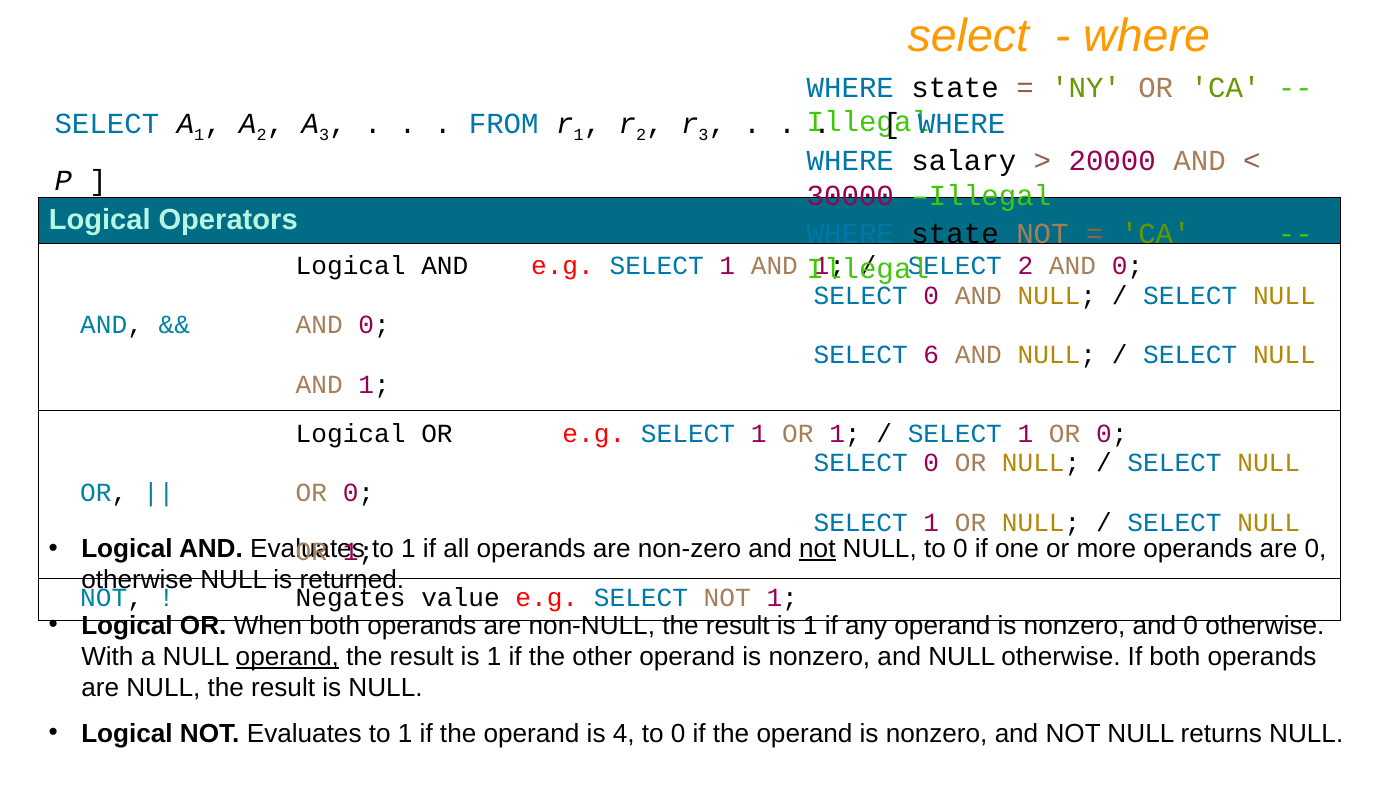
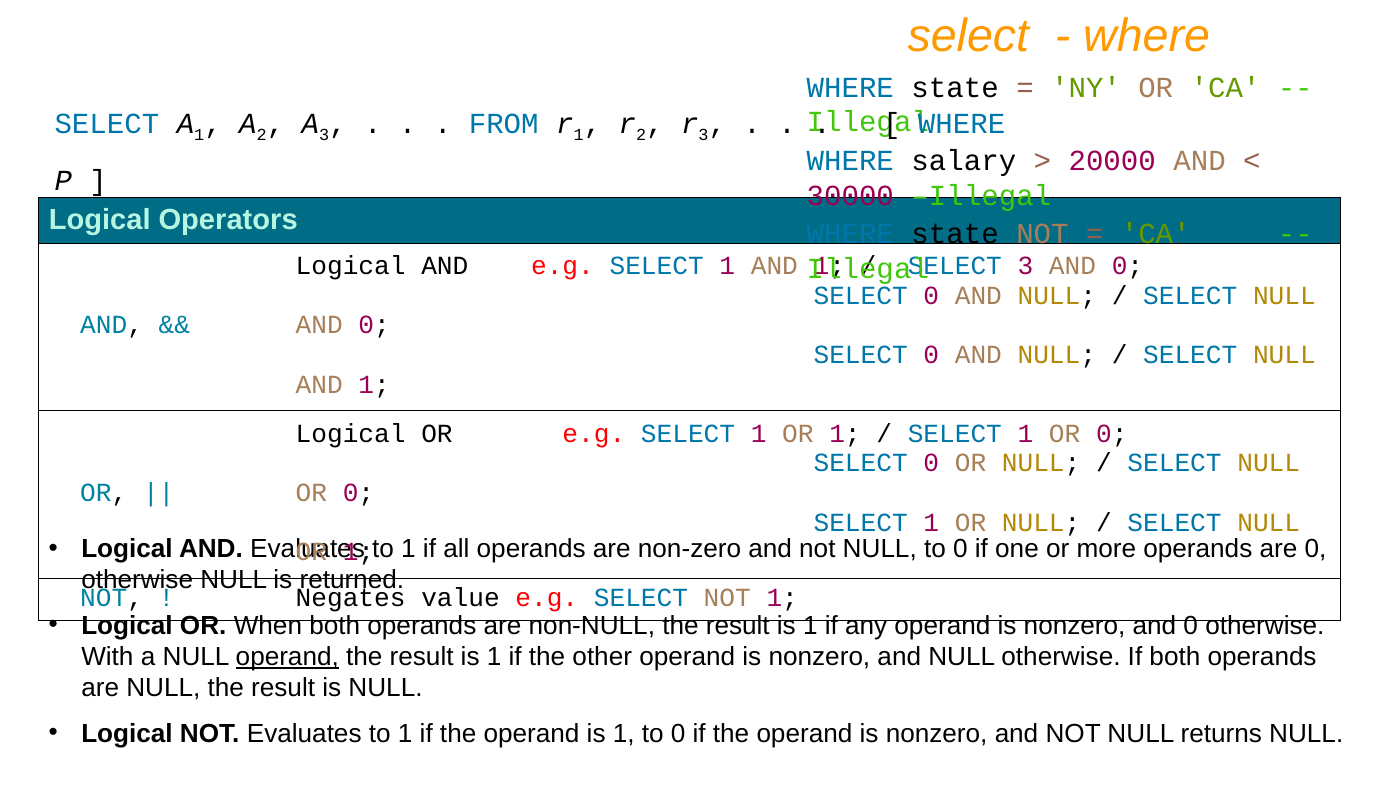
SELECT 2: 2 -> 3 (1025, 266)
6: 6 -> 0 (931, 355)
not underline: present -> none (817, 549)
operand is 4: 4 -> 1 (624, 733)
